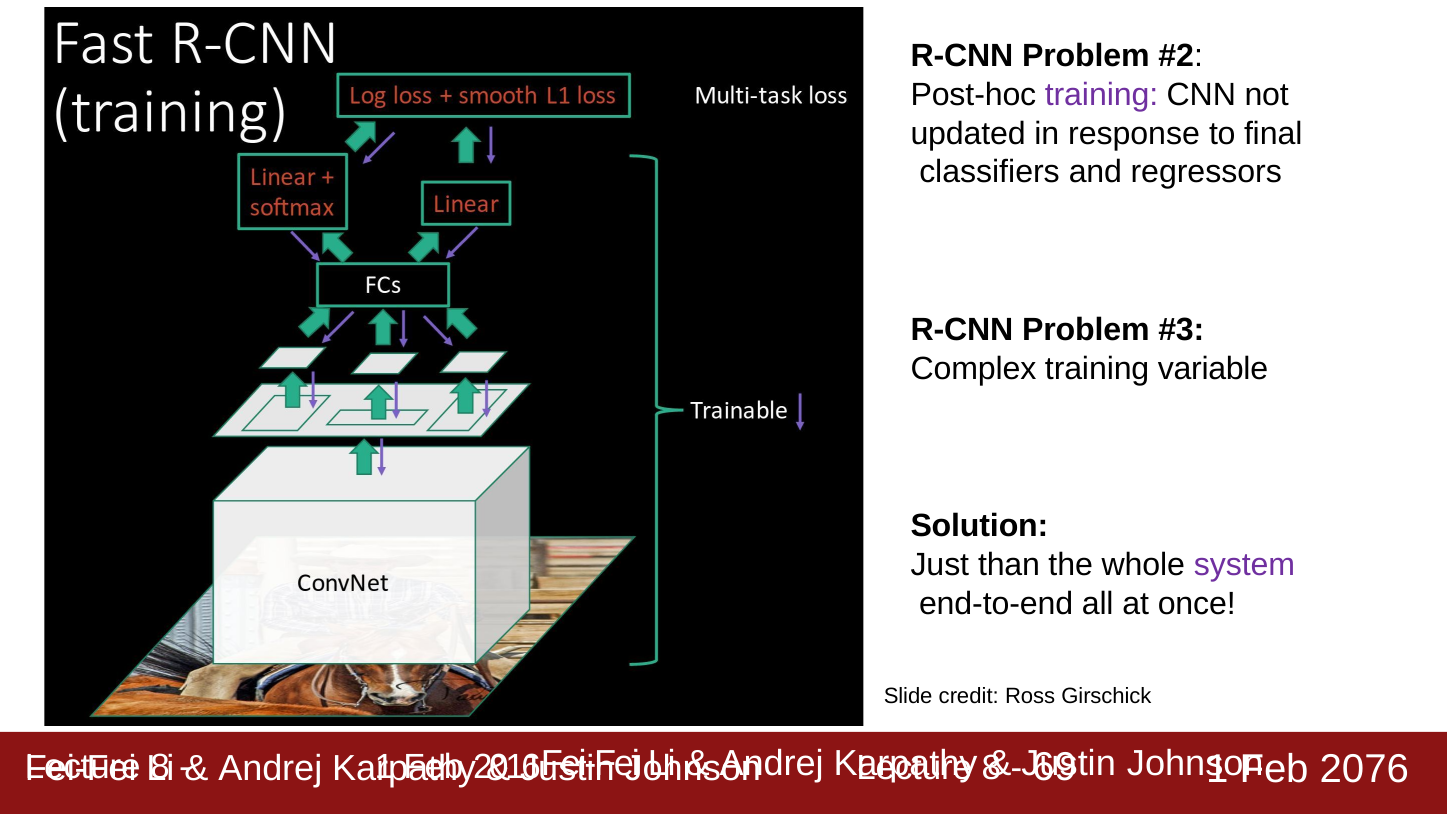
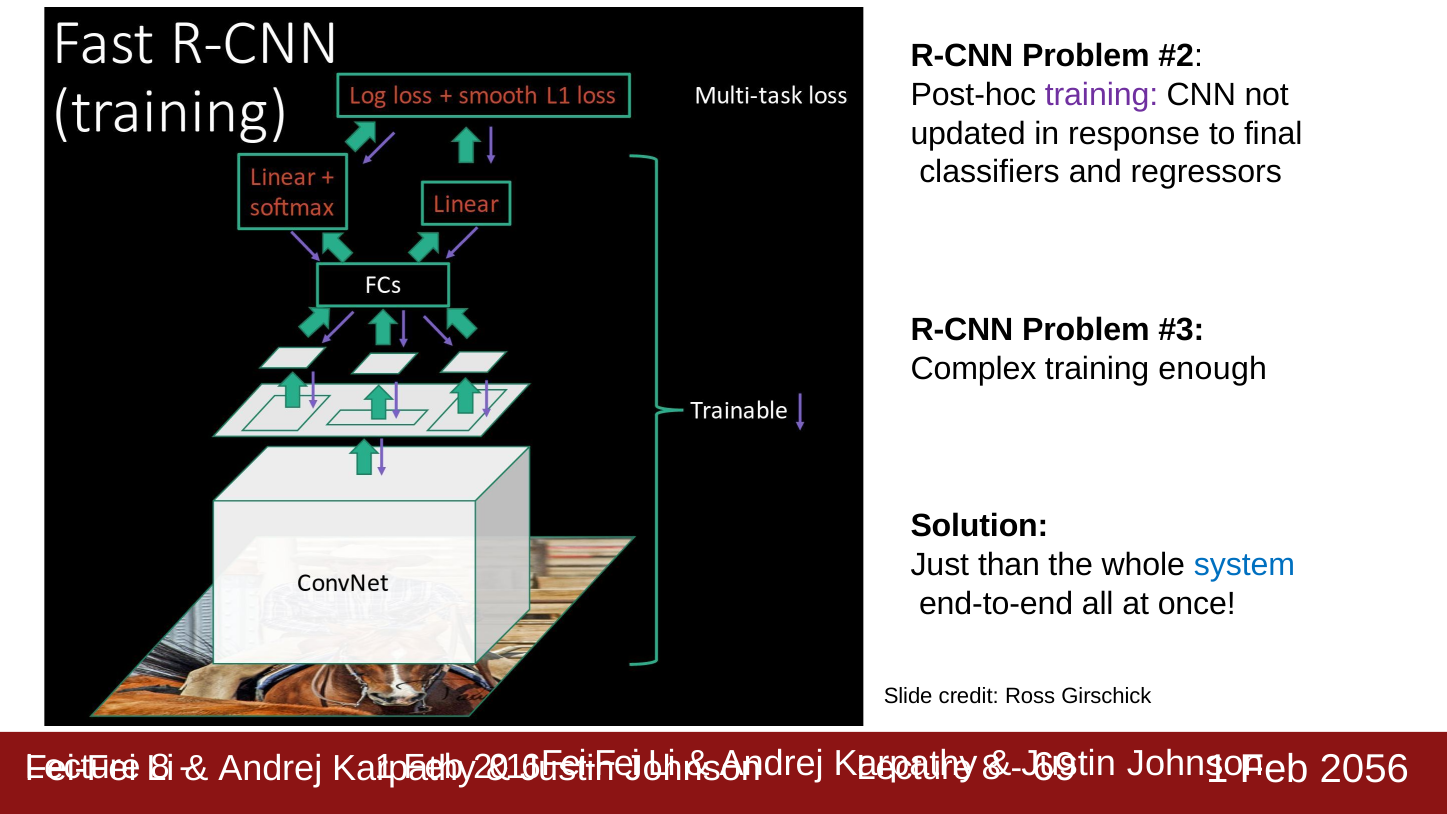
variable: variable -> enough (1213, 369)
system colour: purple -> blue (1244, 565)
2076: 2076 -> 2056 (1364, 770)
